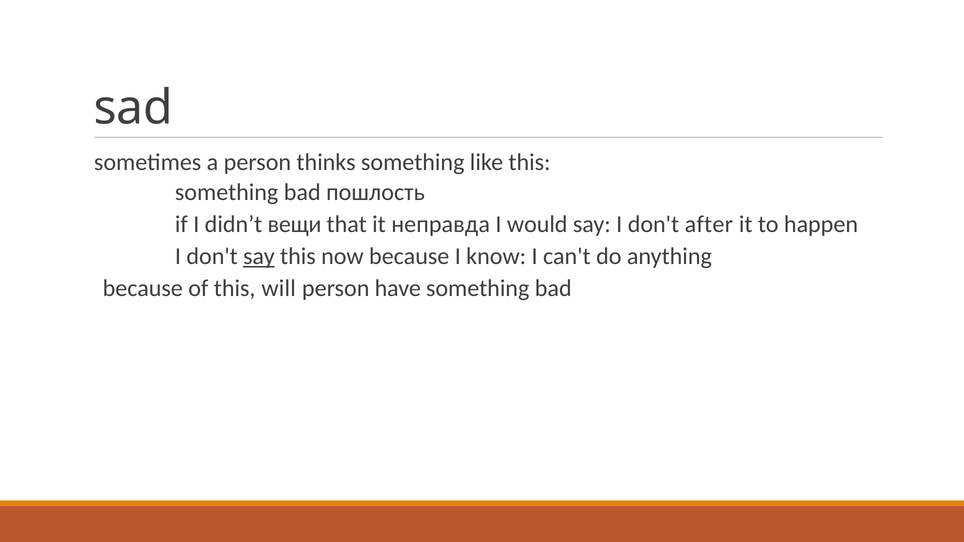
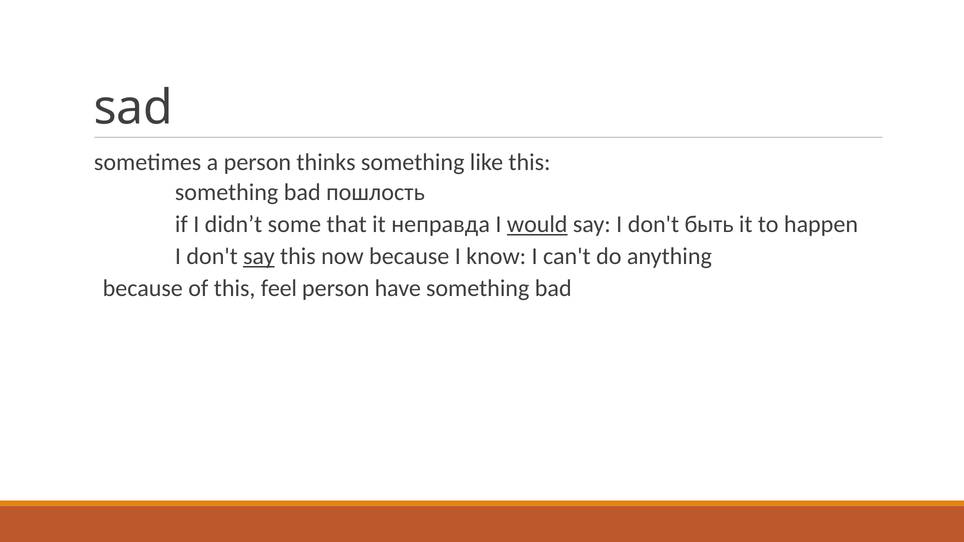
вещи: вещи -> some (294, 225)
would underline: none -> present (537, 225)
after: after -> быть (709, 225)
will: will -> feel (279, 289)
